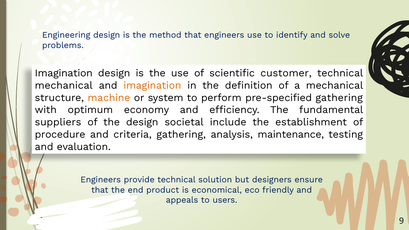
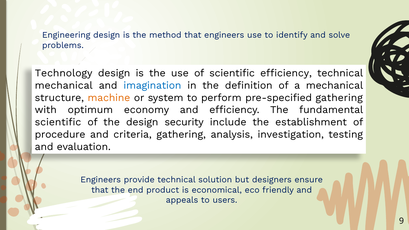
Imagination: Imagination -> Technology (64, 73)
scientific customer: customer -> efficiency (286, 73)
imagination colour: orange -> blue (152, 85)
suppliers: suppliers -> scientific (58, 122)
societal: societal -> security (184, 122)
maintenance: maintenance -> investigation (291, 134)
